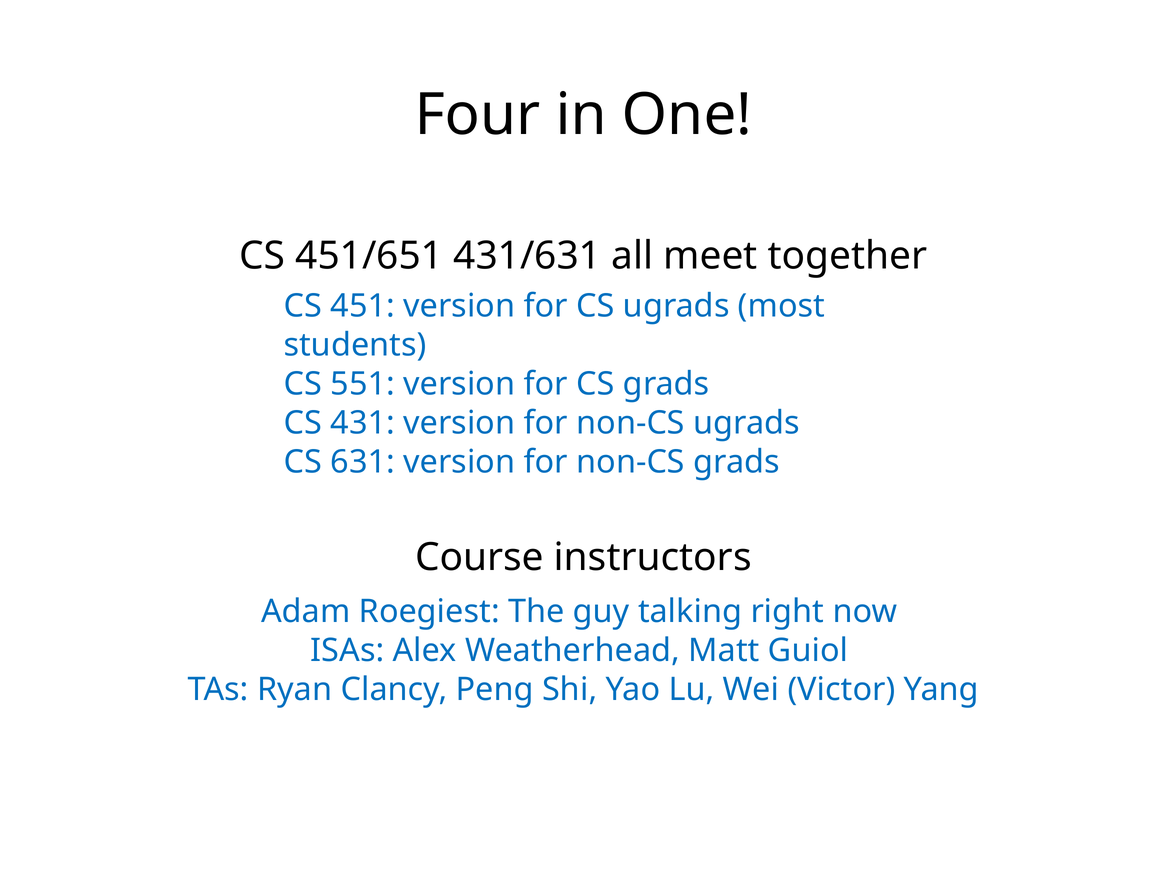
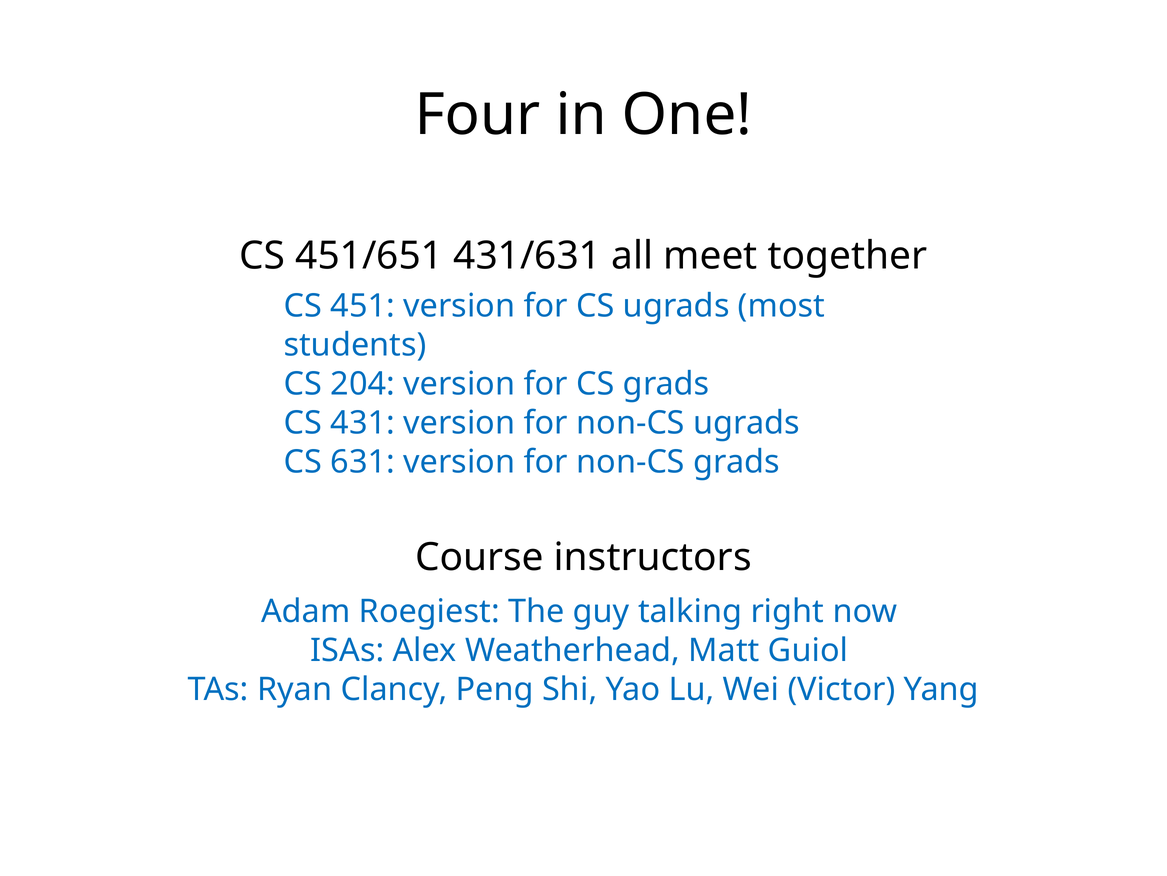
551: 551 -> 204 (363, 384)
